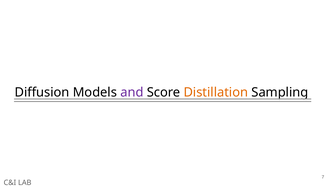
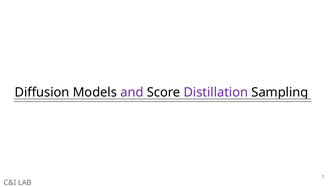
Distillation colour: orange -> purple (216, 92)
